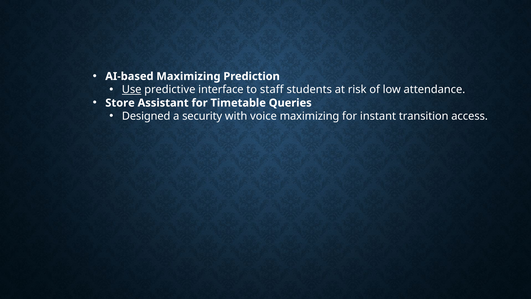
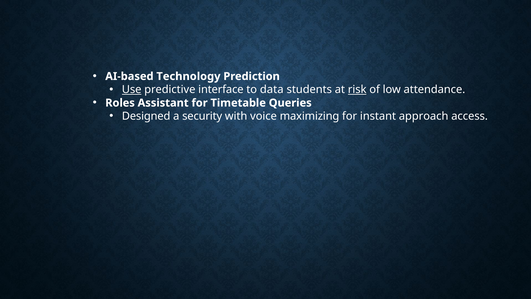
AI-based Maximizing: Maximizing -> Technology (188, 76)
staff: staff -> data (272, 90)
risk underline: none -> present (357, 90)
Store: Store -> Roles (120, 103)
transition: transition -> approach (424, 116)
